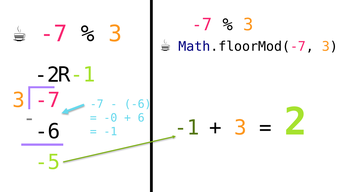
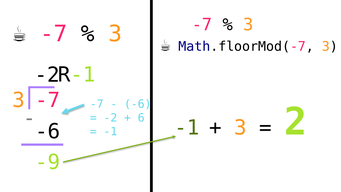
-0: -0 -> -2 (110, 118)
-5: -5 -> -9 (48, 162)
